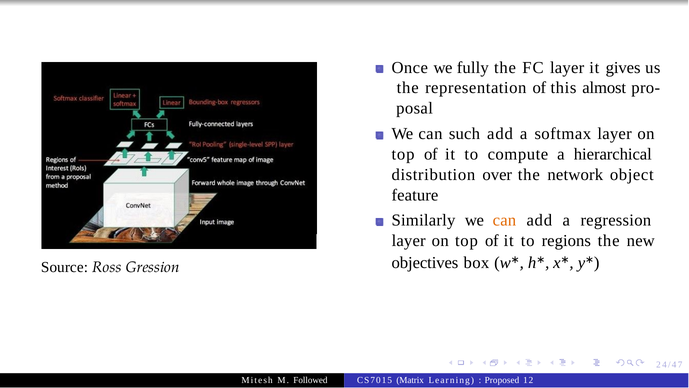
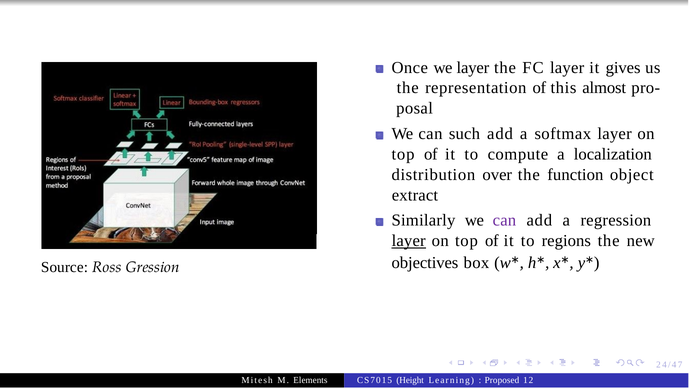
we fully: fully -> layer (473, 67)
hierarchical: hierarchical -> localization (613, 154)
network: network -> function (575, 175)
feature: feature -> extract (415, 195)
can colour: orange -> purple (504, 220)
layer underline: none -> present (409, 240)
Followed: Followed -> Elements (310, 380)
Matrix: Matrix -> Height (410, 380)
